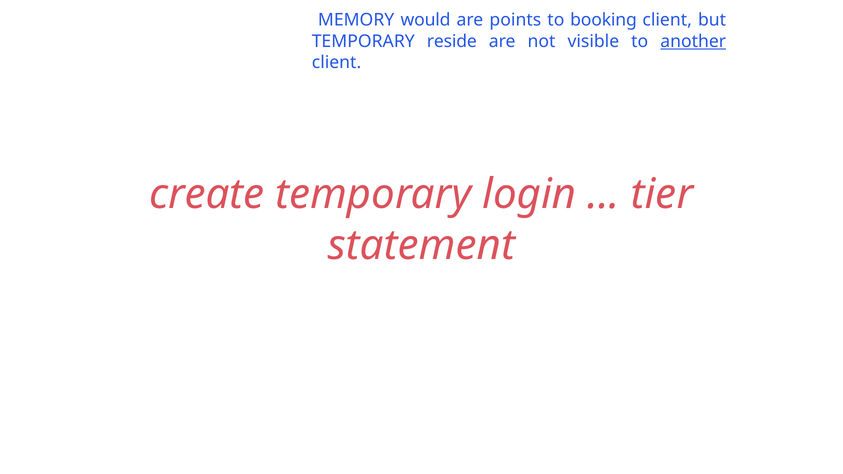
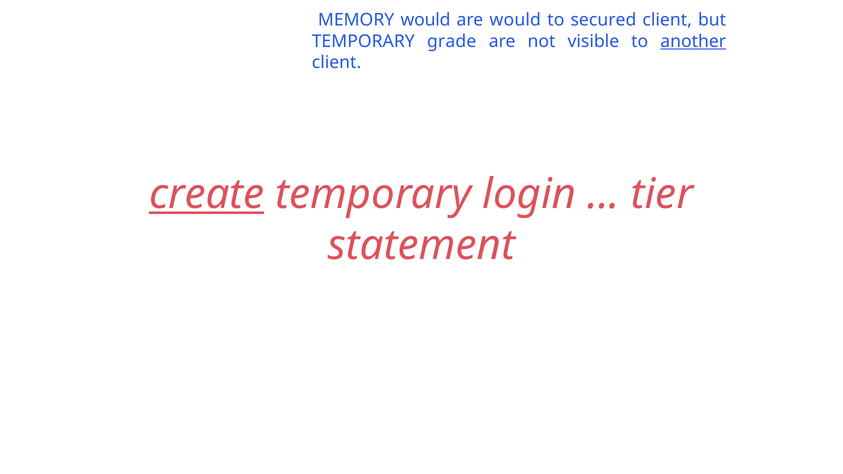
are points: points -> would (515, 20)
booking: booking -> secured (603, 20)
reside: reside -> grade (452, 41)
create underline: none -> present (207, 195)
